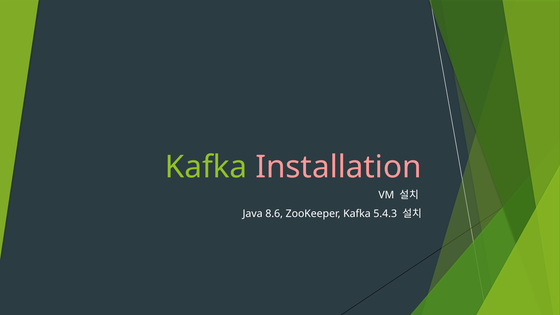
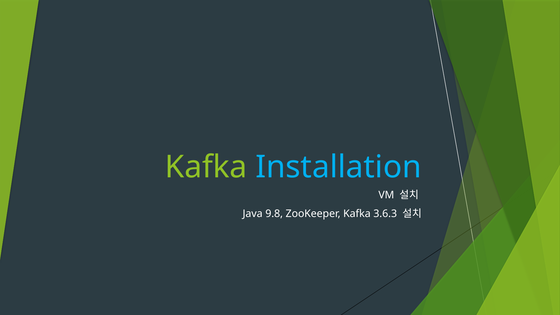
Installation colour: pink -> light blue (339, 167)
8.6: 8.6 -> 9.8 (274, 214)
5.4.3: 5.4.3 -> 3.6.3 (385, 214)
